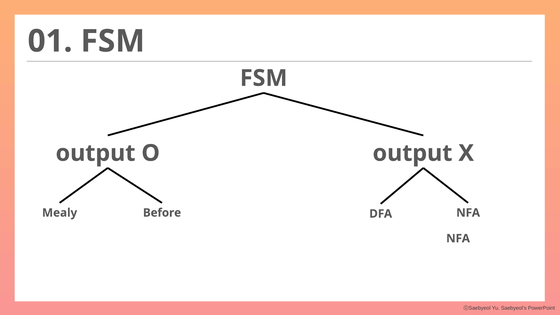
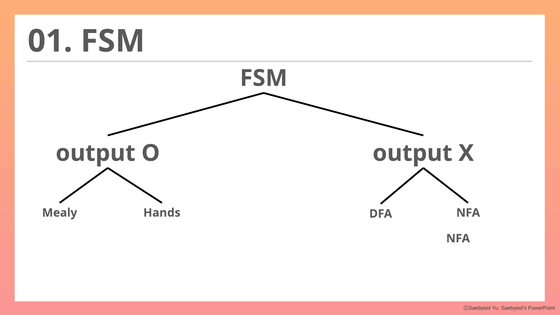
Before: Before -> Hands (162, 213)
